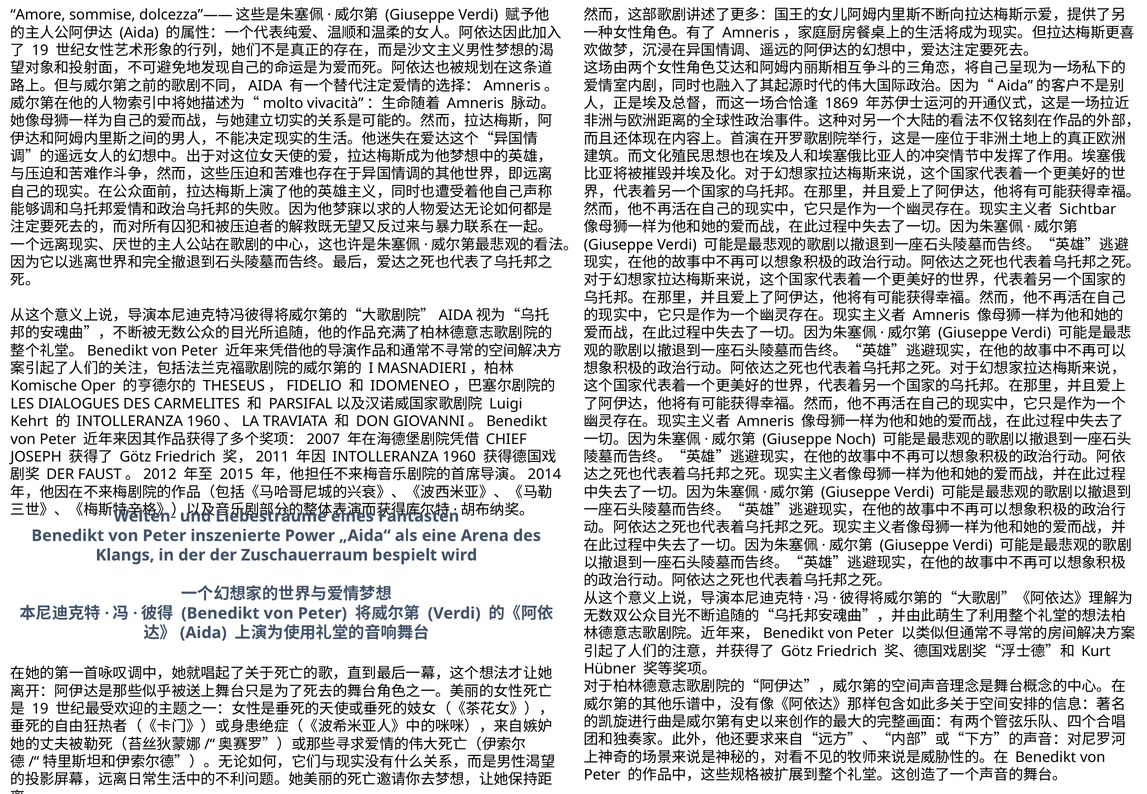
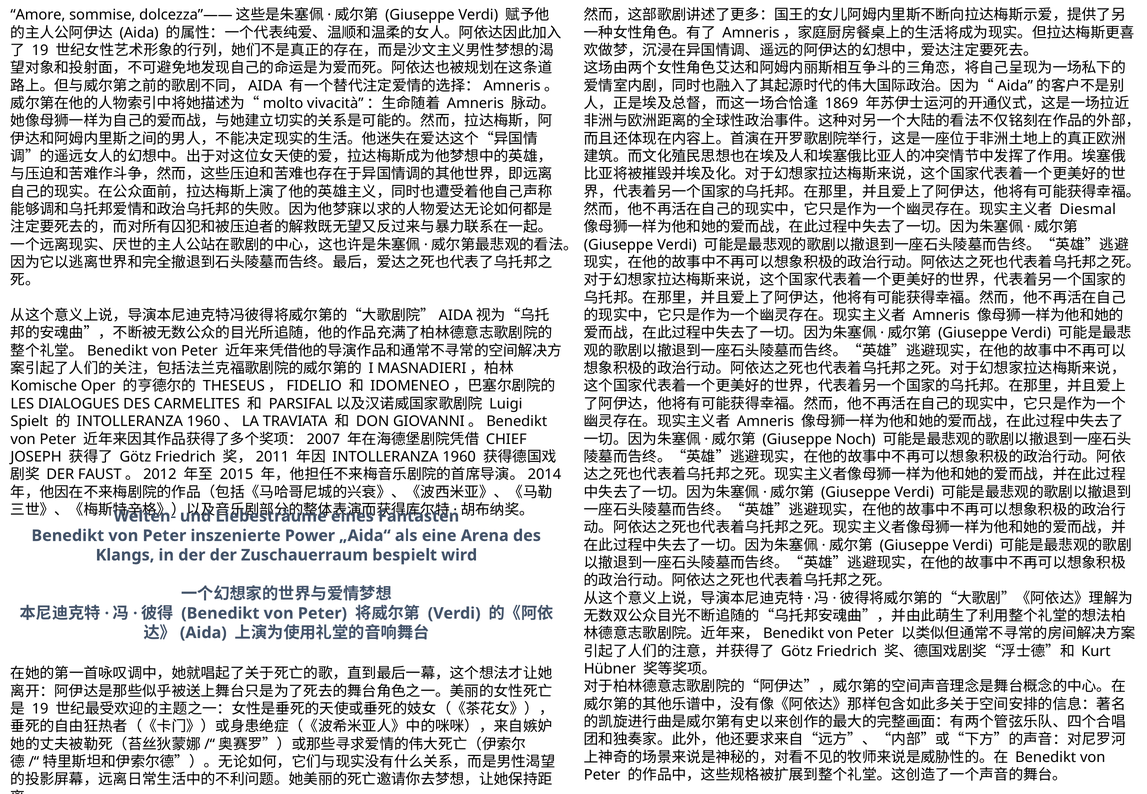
Sichtbar: Sichtbar -> Diesmal (1088, 209)
Kehrt: Kehrt -> Spielt (29, 422)
